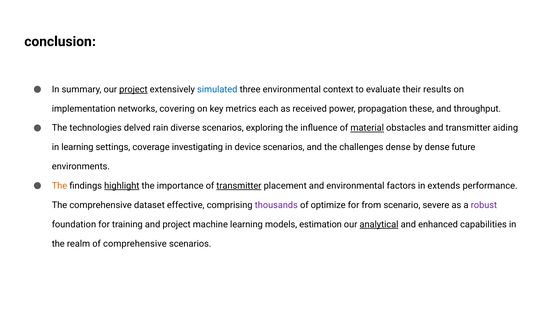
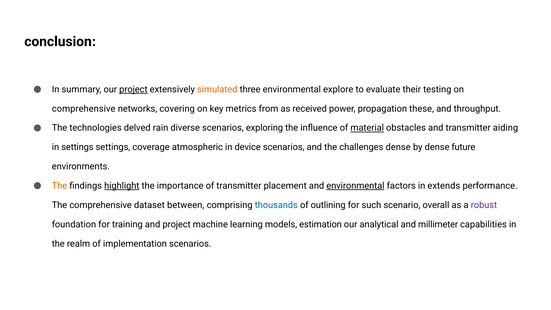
simulated colour: blue -> orange (217, 89)
context: context -> explore (338, 89)
results: results -> testing (437, 89)
implementation: implementation -> comprehensive (84, 109)
each: each -> from (269, 109)
in learning: learning -> settings (77, 147)
investigating: investigating -> atmospheric (197, 147)
transmitter underline: present -> none (239, 186)
environmental underline: none -> present (355, 186)
effective: effective -> between (186, 205)
thousands colour: purple -> blue (276, 205)
optimize: optimize -> outlining (328, 205)
from: from -> such (371, 205)
severe: severe -> overall (436, 205)
analytical underline: present -> none (379, 224)
enhanced: enhanced -> millimeter (438, 224)
of comprehensive: comprehensive -> implementation (135, 244)
